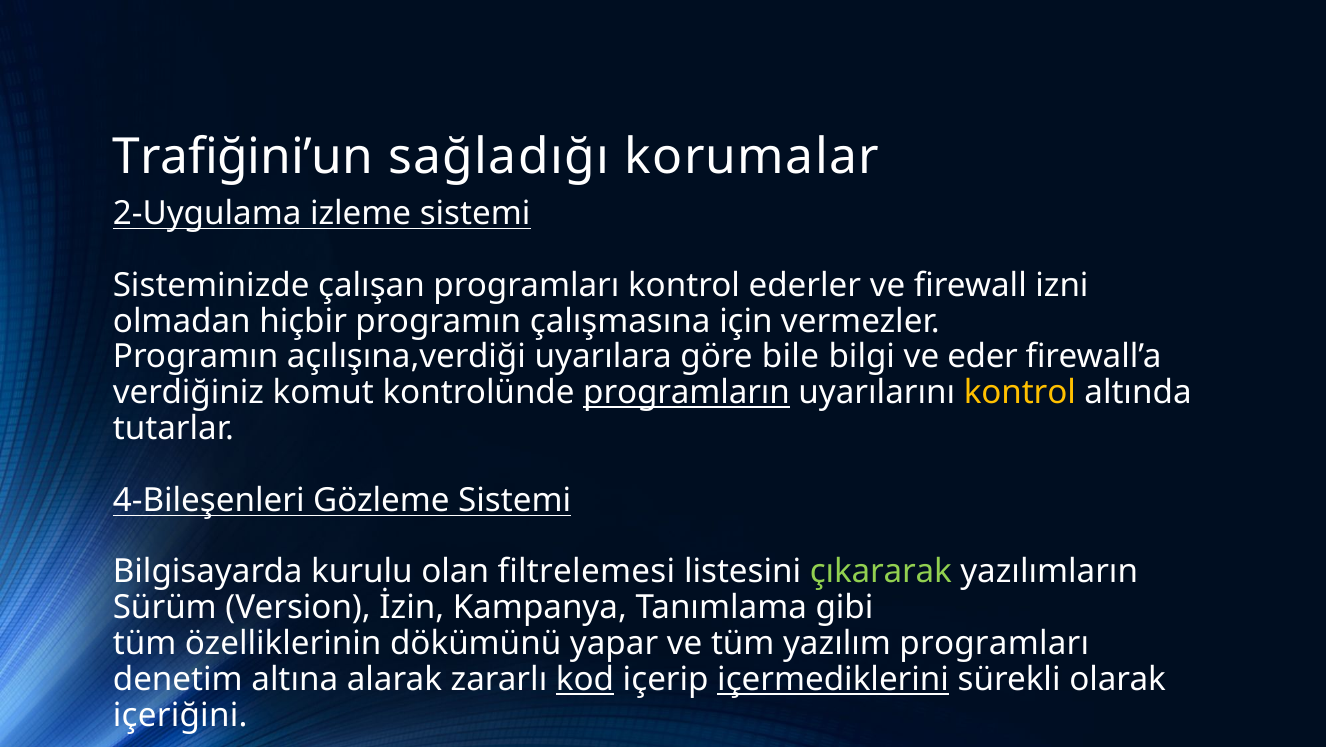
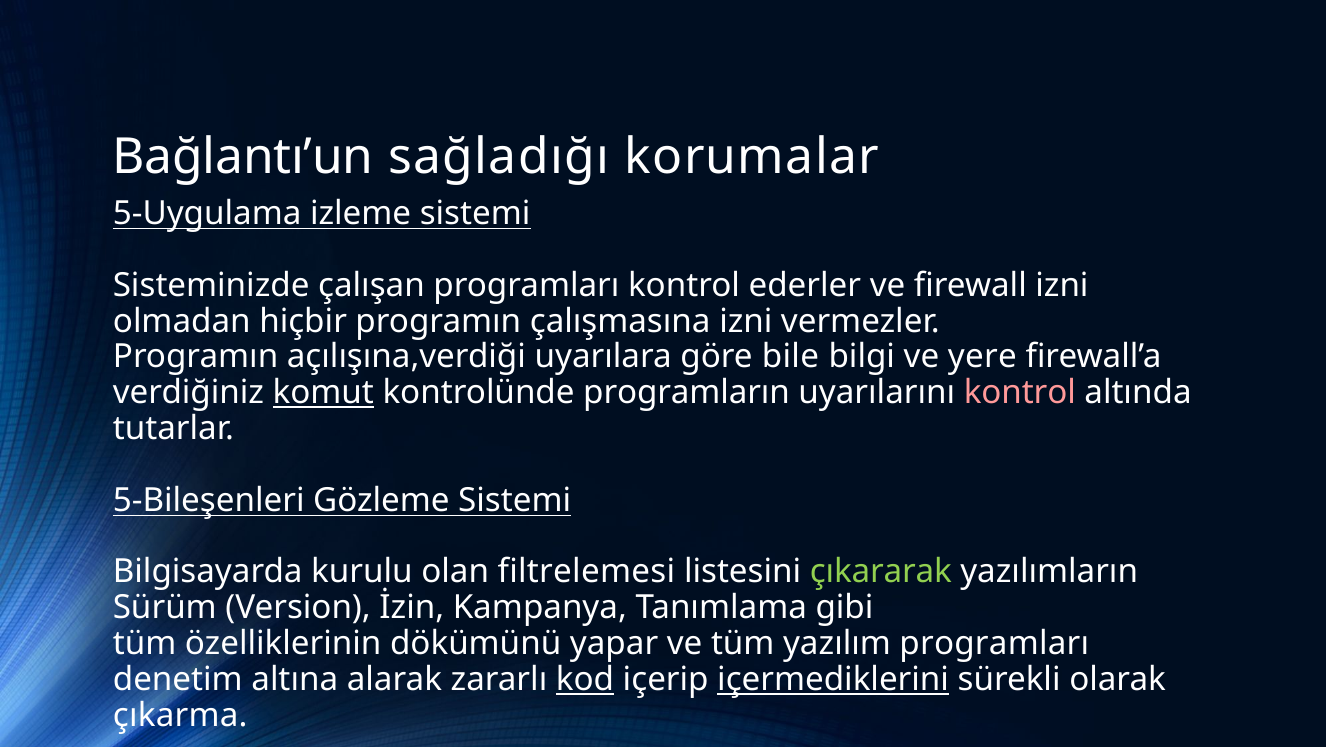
Trafiğini’un: Trafiğini’un -> Bağlantı’un (243, 157)
2-Uygulama: 2-Uygulama -> 5-Uygulama (207, 213)
çalışmasına için: için -> izni (746, 321)
eder: eder -> yere (982, 357)
komut underline: none -> present (323, 393)
programların underline: present -> none (687, 393)
kontrol colour: yellow -> pink (1020, 393)
4-Bileşenleri: 4-Bileşenleri -> 5-Bileşenleri (209, 500)
içeriğini: içeriğini -> çıkarma (180, 715)
